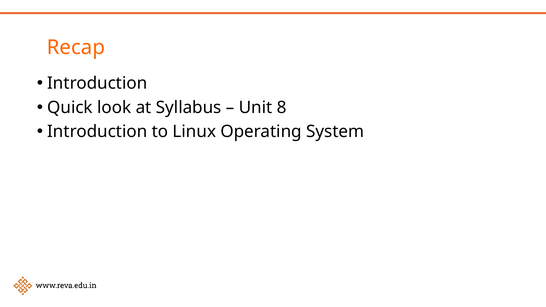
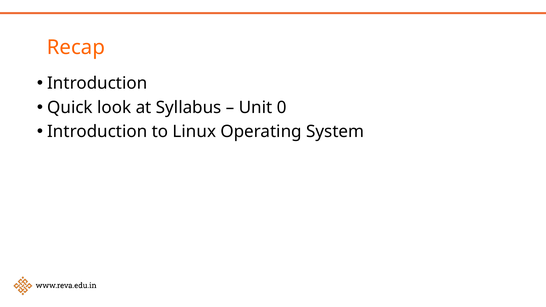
8: 8 -> 0 (282, 107)
